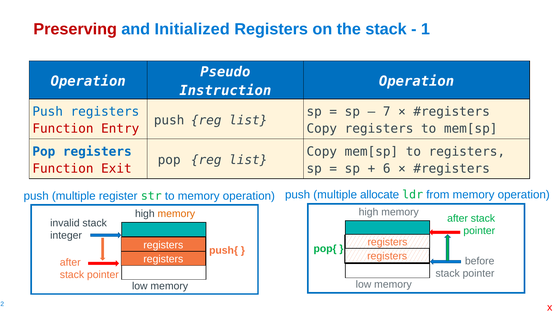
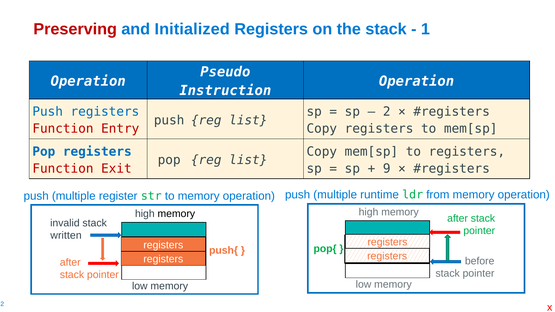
7: 7 -> 2 (387, 112)
6: 6 -> 9 (387, 169)
allocate: allocate -> runtime (380, 195)
memory colour: orange -> black (176, 214)
integer: integer -> written (66, 236)
